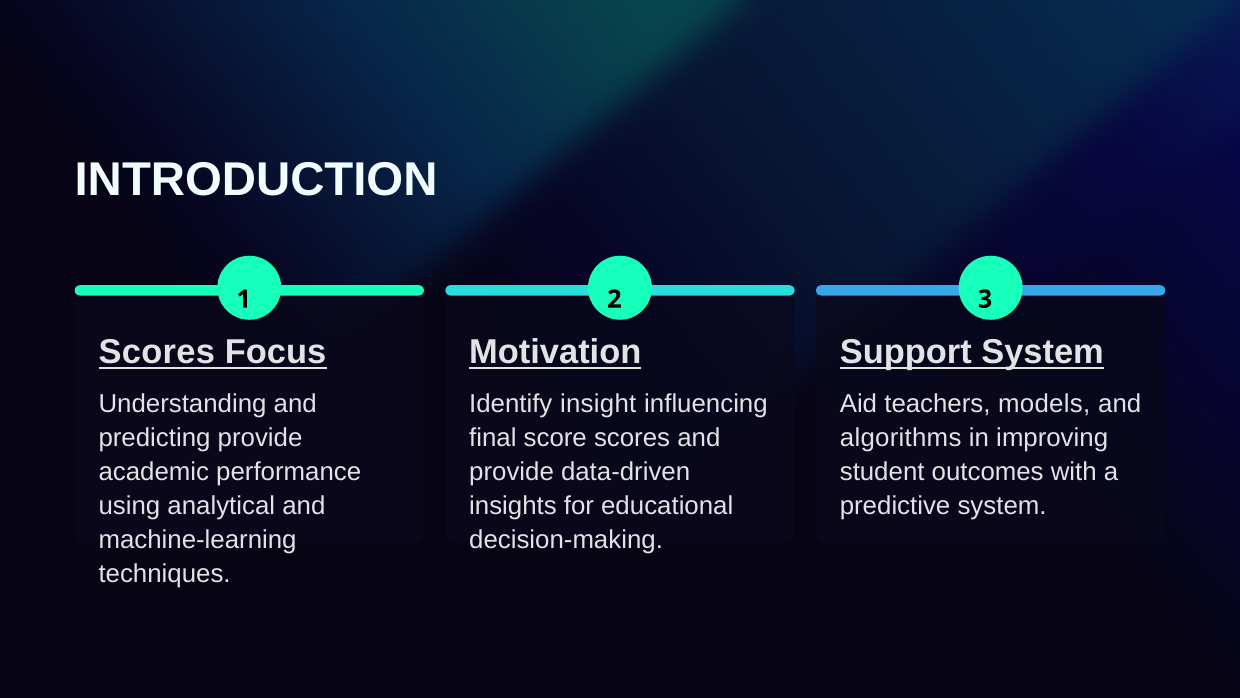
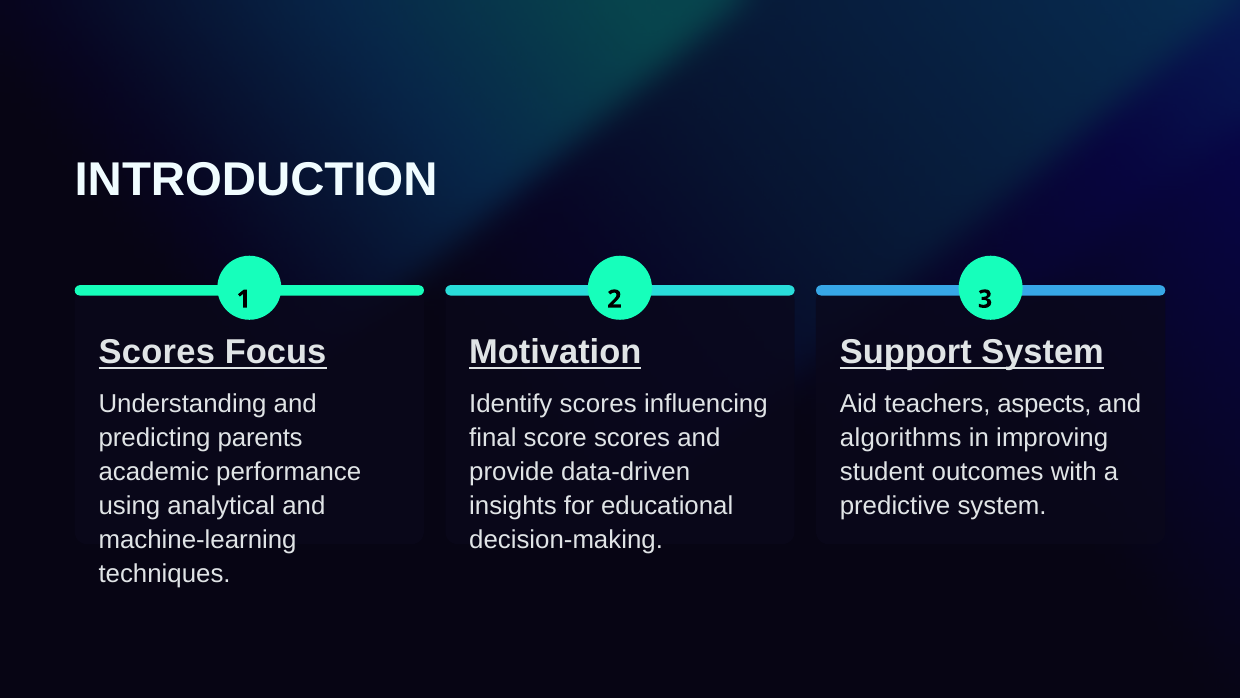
Identify insight: insight -> scores (598, 404)
models: models -> aspects (1044, 404)
predicting provide: provide -> parents (260, 437)
